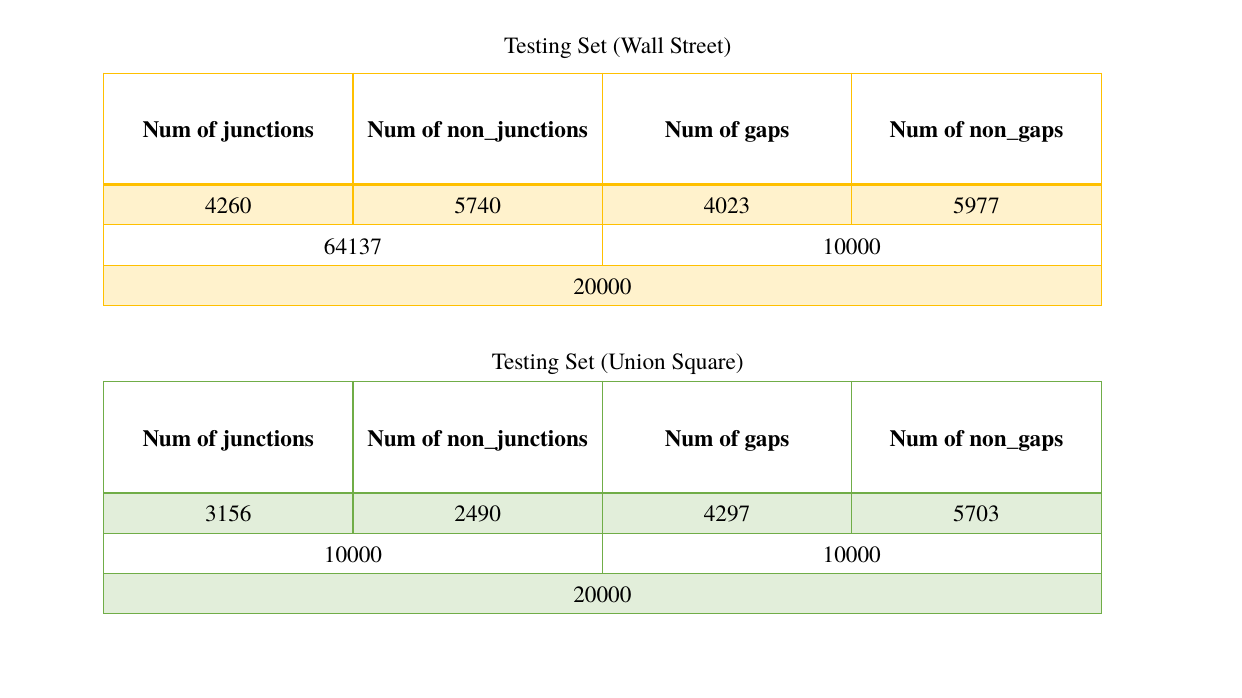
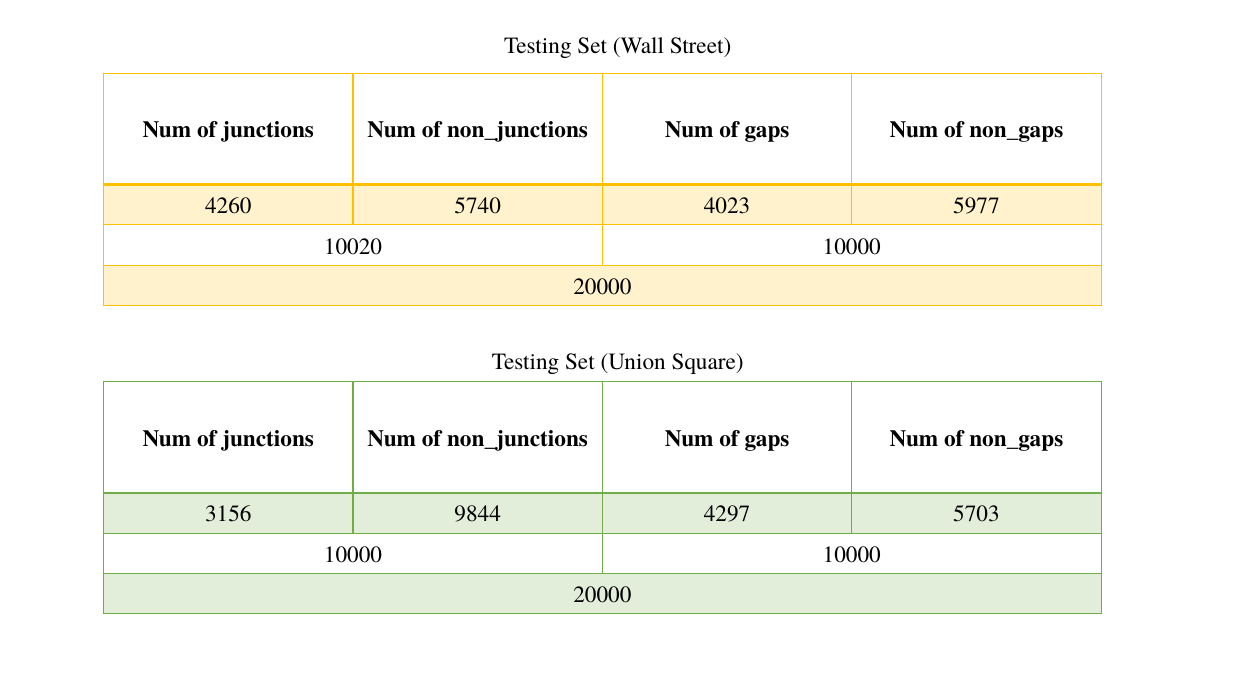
64137: 64137 -> 10020 (353, 247)
2490: 2490 -> 9844 (478, 515)
